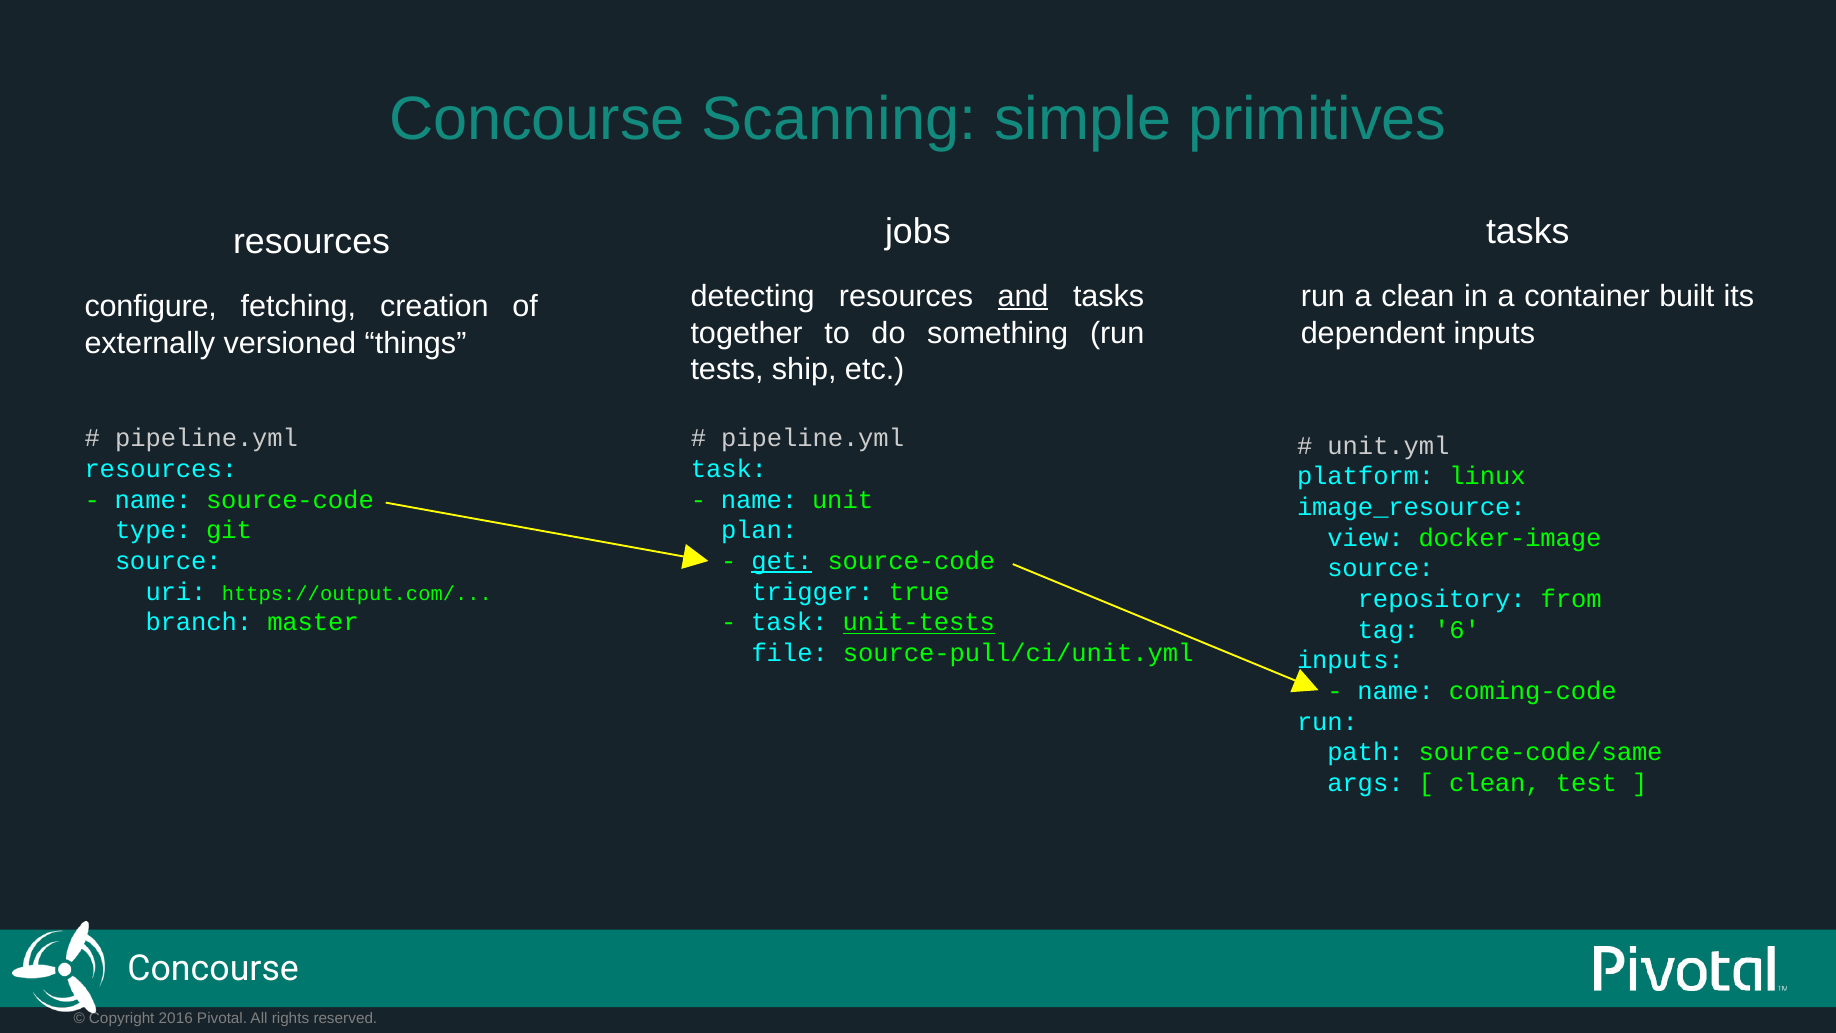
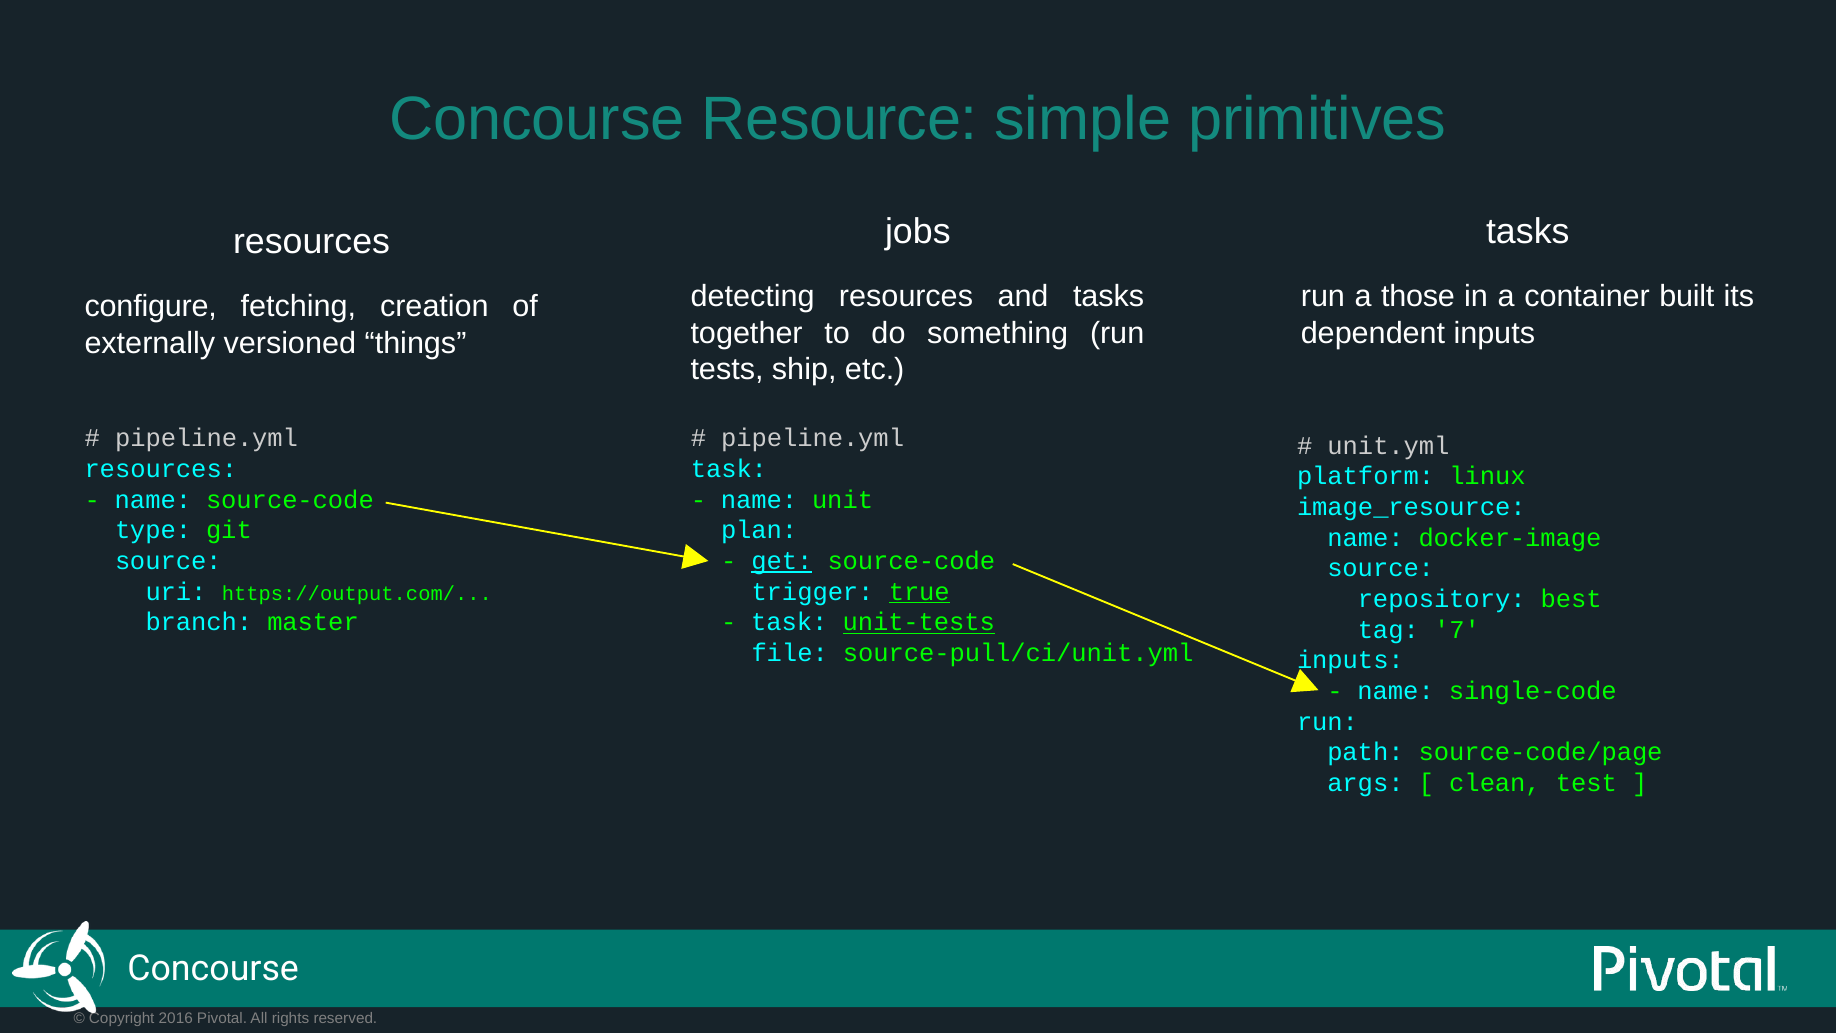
Scanning: Scanning -> Resource (840, 119)
and underline: present -> none (1023, 296)
a clean: clean -> those (1418, 296)
view: view -> name (1366, 538)
true underline: none -> present (919, 592)
from: from -> best (1571, 599)
6: 6 -> 7 (1457, 630)
coming-code: coming-code -> single-code (1533, 691)
source-code/same: source-code/same -> source-code/page (1541, 752)
